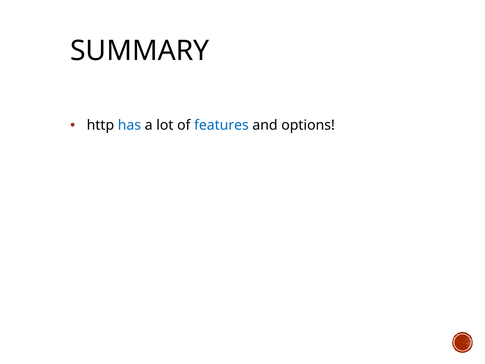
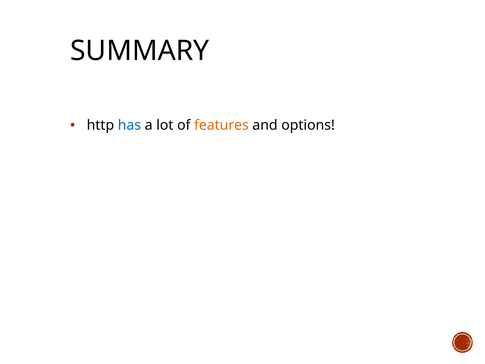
features colour: blue -> orange (221, 125)
